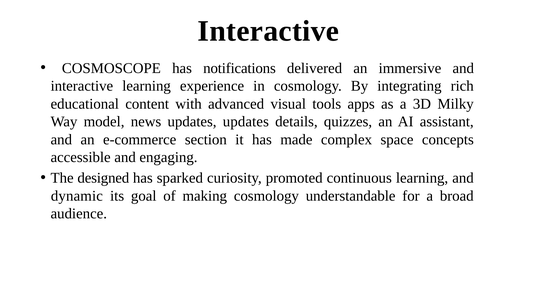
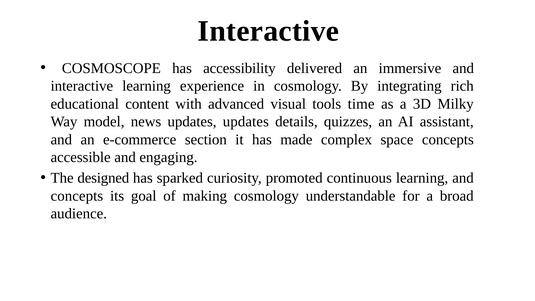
notifications: notifications -> accessibility (239, 68)
apps: apps -> time (361, 104)
dynamic: dynamic -> concepts (77, 196)
